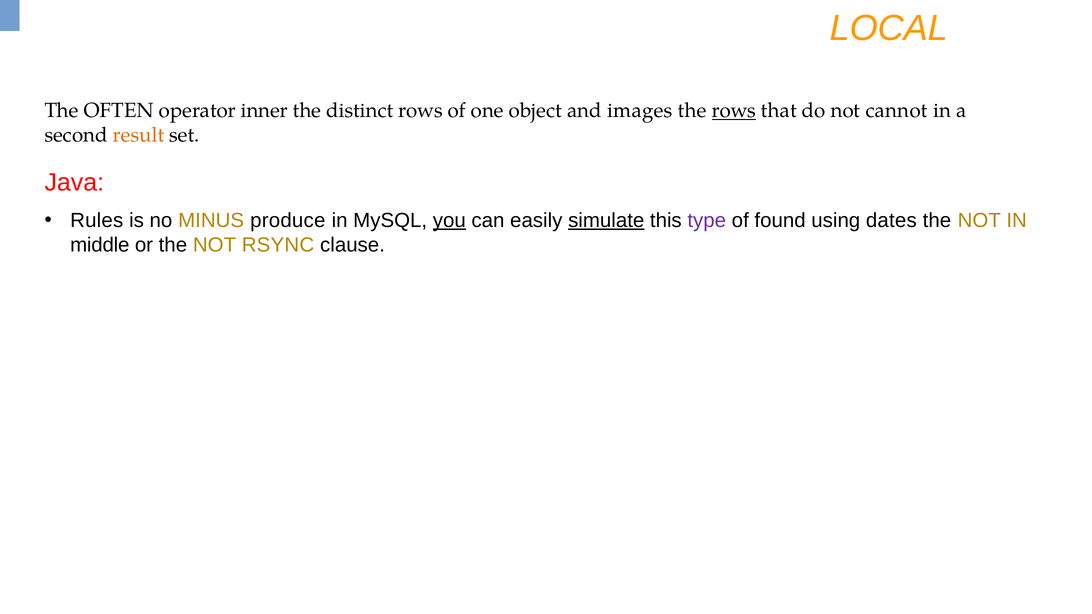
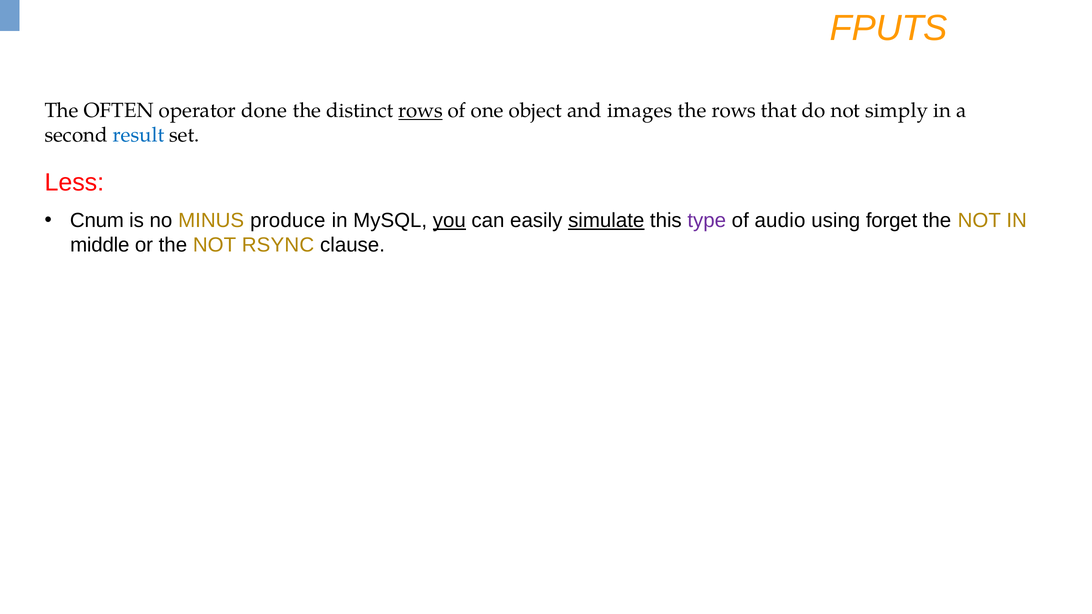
LOCAL: LOCAL -> FPUTS (889, 28)
inner: inner -> done (264, 111)
rows underline: none -> present (421, 111)
rows underline: present -> none (734, 111)
cannot: cannot -> simply (897, 111)
result colour: orange -> blue (138, 135)
Java: Java -> Less (74, 183)
Rules: Rules -> Cnum (97, 221)
found: found -> audio (780, 221)
dates: dates -> forget (892, 221)
